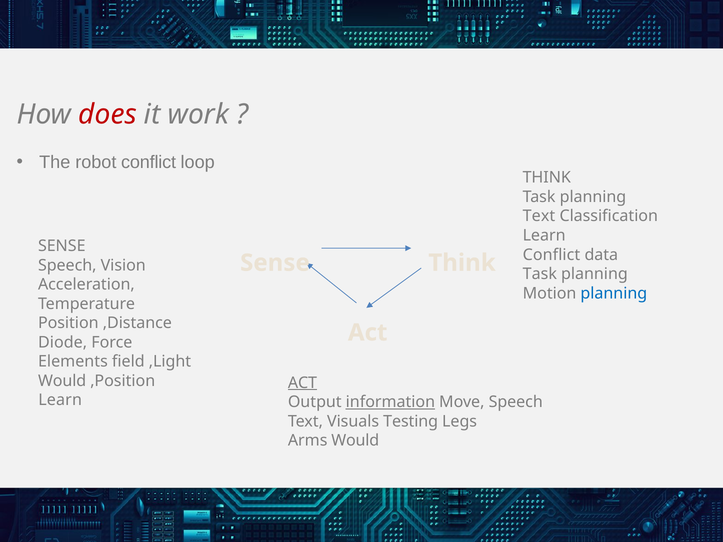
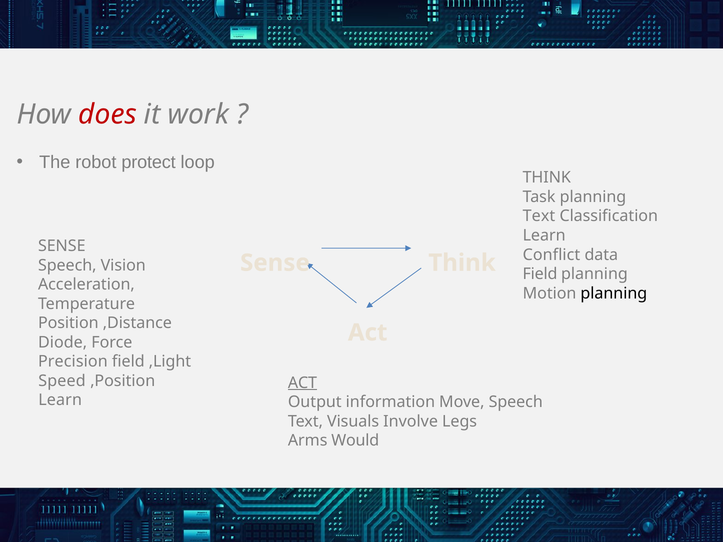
robot conflict: conflict -> protect (149, 162)
Task: Task -> Field (540, 274)
planning colour: blue -> black (614, 293)
Elements: Elements -> Precision (73, 362)
Would: Would -> Speed (62, 381)
information underline: present -> none (390, 402)
Testing: Testing -> Involve (411, 422)
